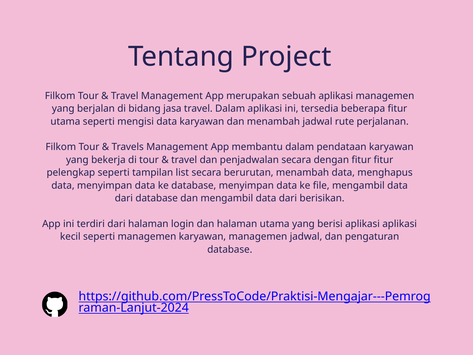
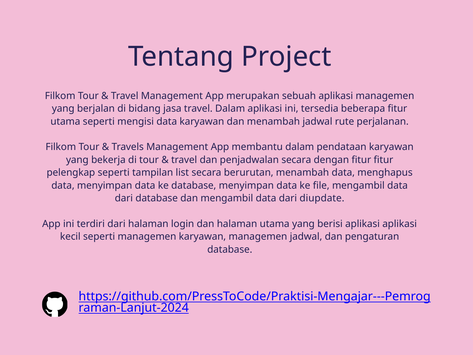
berisikan: berisikan -> diupdate (322, 198)
